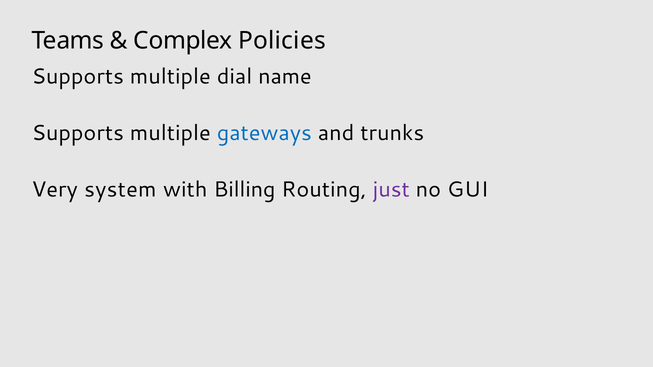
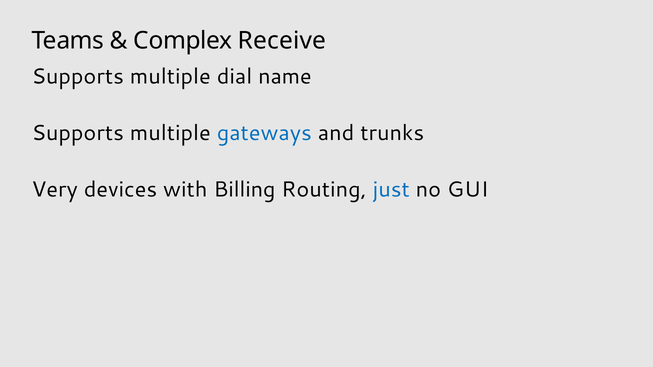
Policies: Policies -> Receive (282, 41)
system: system -> devices (120, 190)
just colour: purple -> blue (391, 190)
